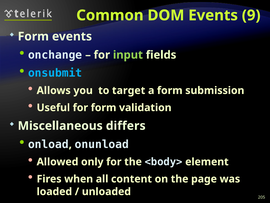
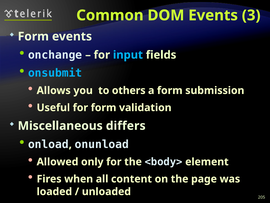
9: 9 -> 3 (251, 15)
input colour: light green -> light blue (128, 55)
target: target -> others (129, 90)
